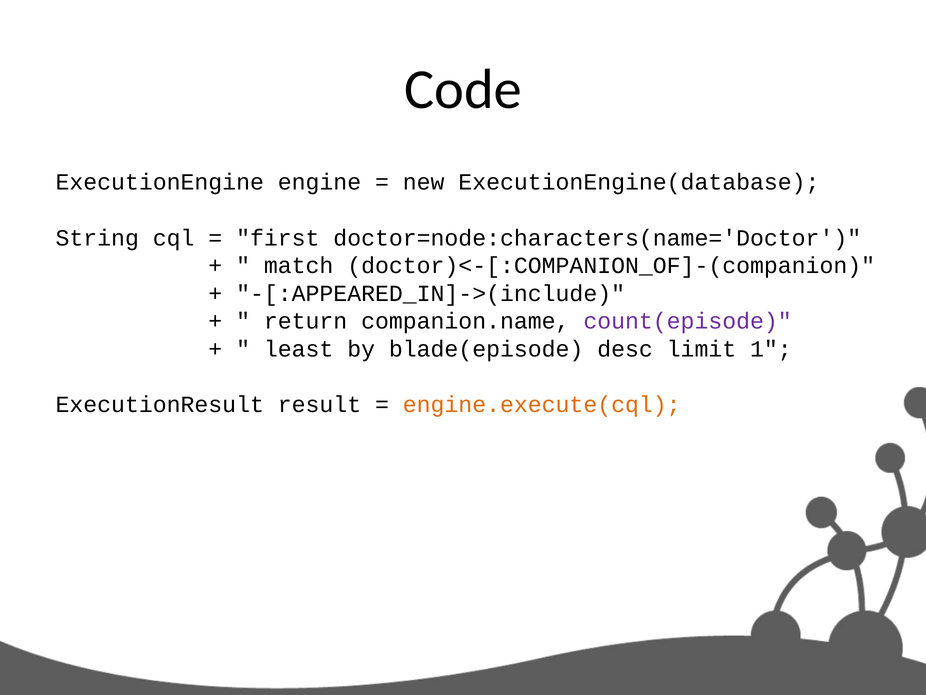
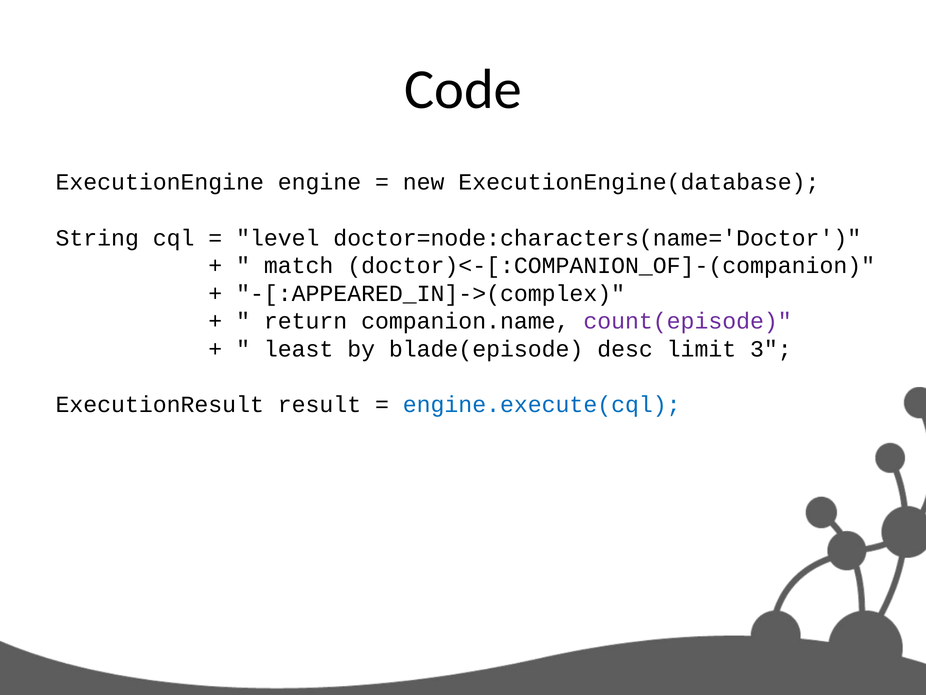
first: first -> level (278, 238)
-[:APPEARED_IN]->(include: -[:APPEARED_IN]->(include -> -[:APPEARED_IN]->(complex (431, 293)
1: 1 -> 3 (771, 349)
engine.execute(cql colour: orange -> blue (542, 404)
